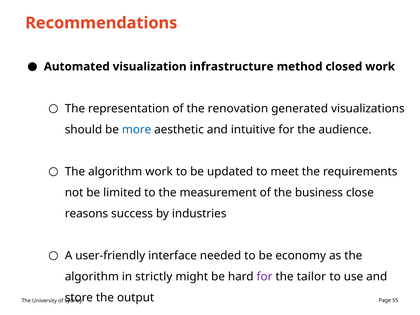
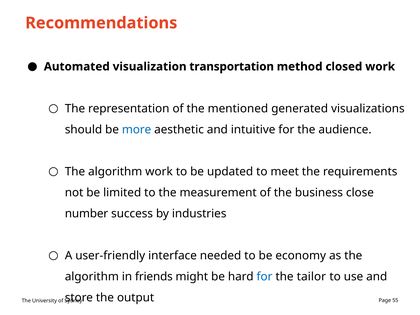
infrastructure: infrastructure -> transportation (232, 67)
renovation: renovation -> mentioned (238, 109)
reasons: reasons -> number (87, 214)
strictly: strictly -> friends (154, 277)
for colour: purple -> blue (265, 277)
